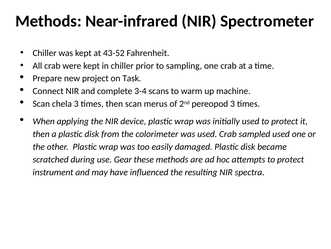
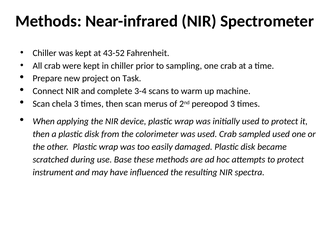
Gear: Gear -> Base (123, 159)
